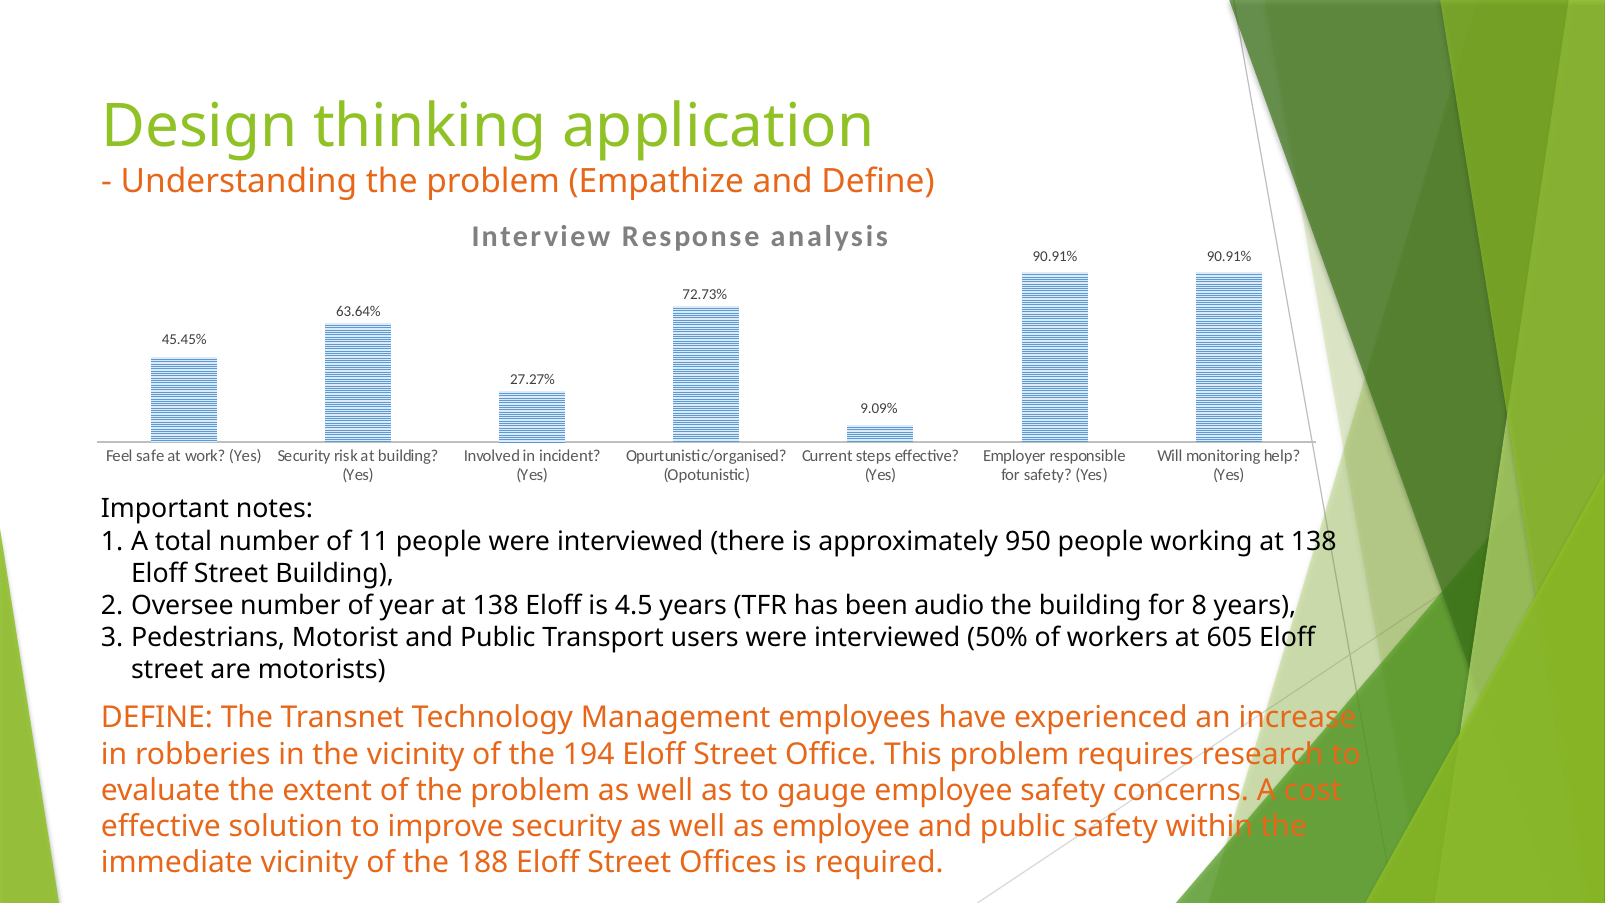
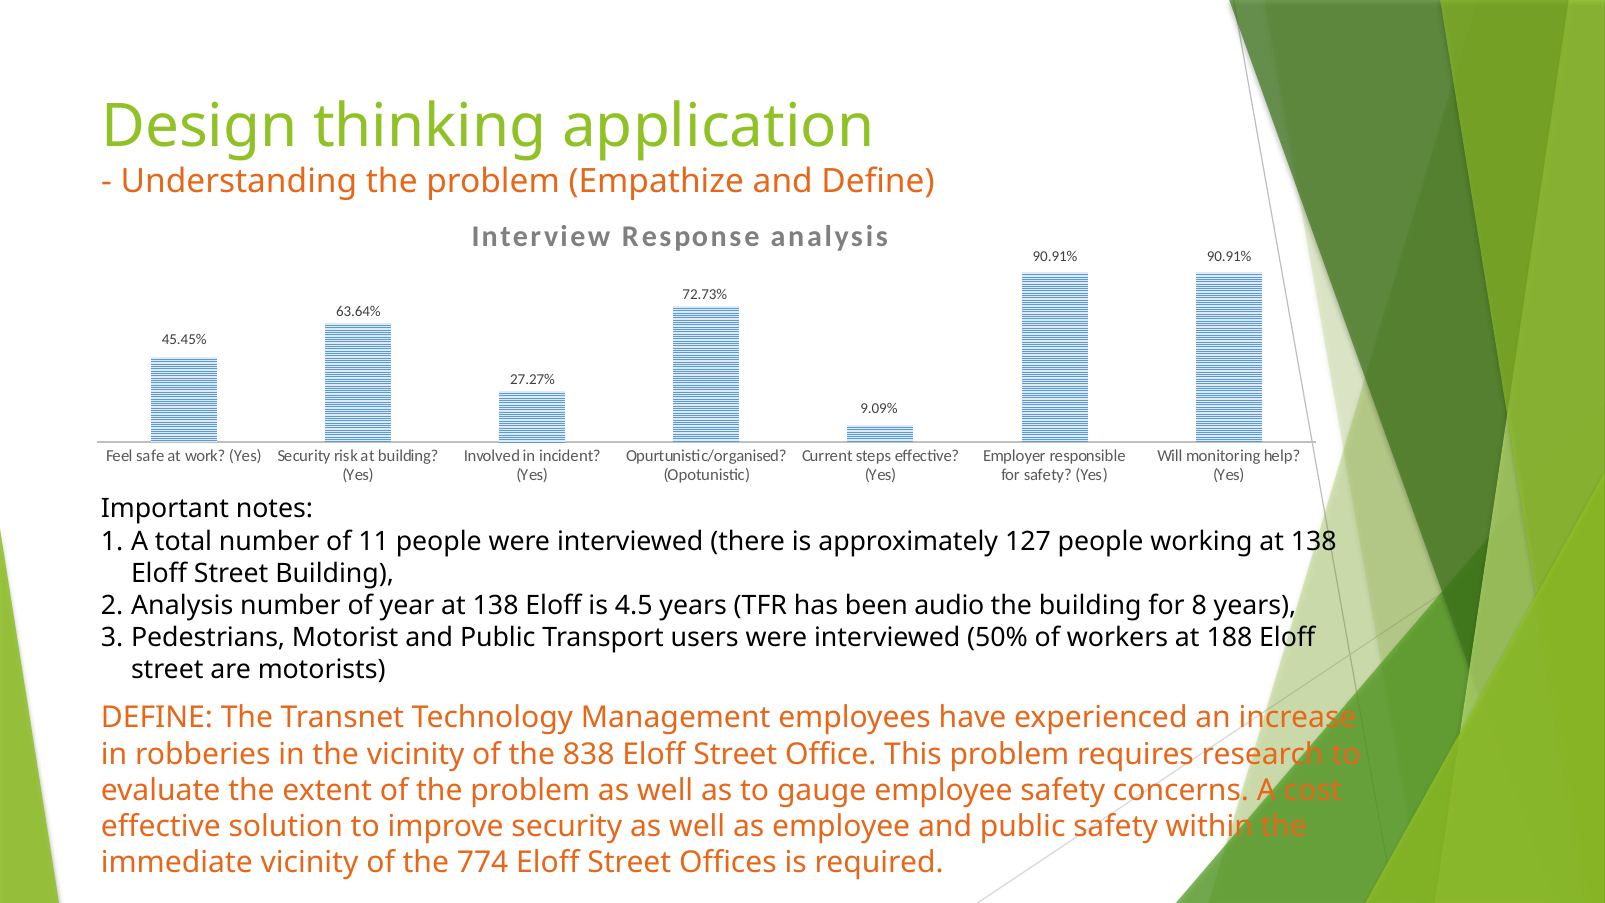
950: 950 -> 127 (1028, 541)
Oversee: Oversee -> Analysis (182, 605)
605: 605 -> 188 (1229, 637)
194: 194 -> 838 (589, 754)
188: 188 -> 774 (483, 862)
